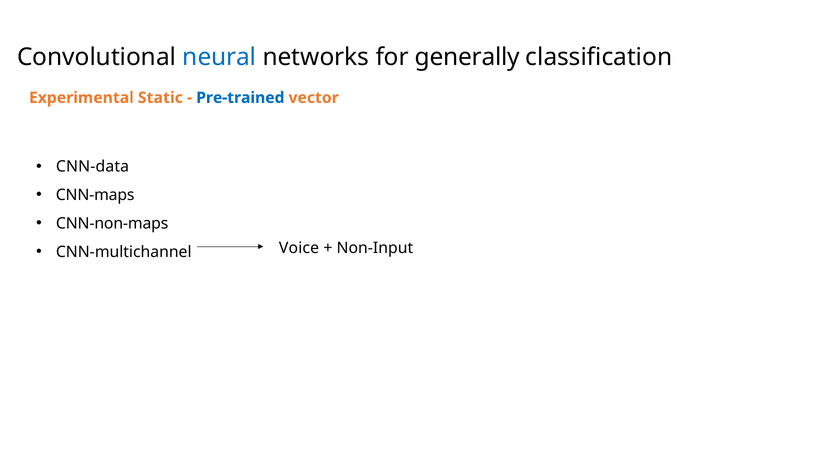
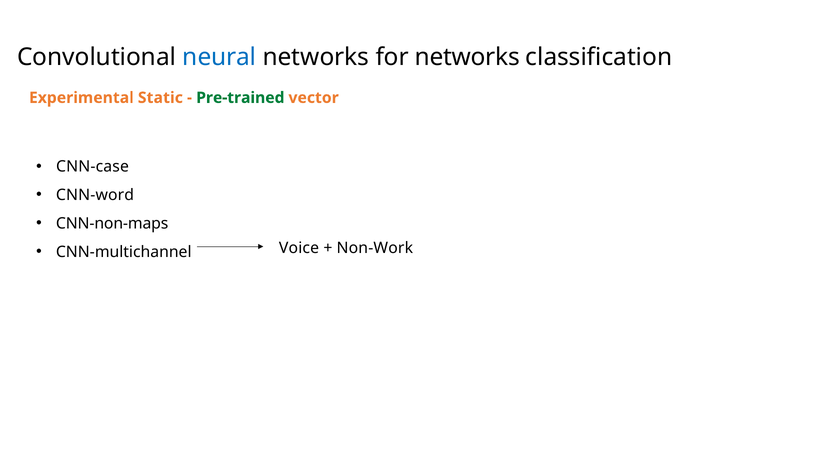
for generally: generally -> networks (467, 57)
Pre-trained colour: blue -> green (240, 98)
CNN-data: CNN-data -> CNN-case (93, 166)
CNN-maps: CNN-maps -> CNN-word (95, 195)
Non-Input: Non-Input -> Non-Work (375, 248)
